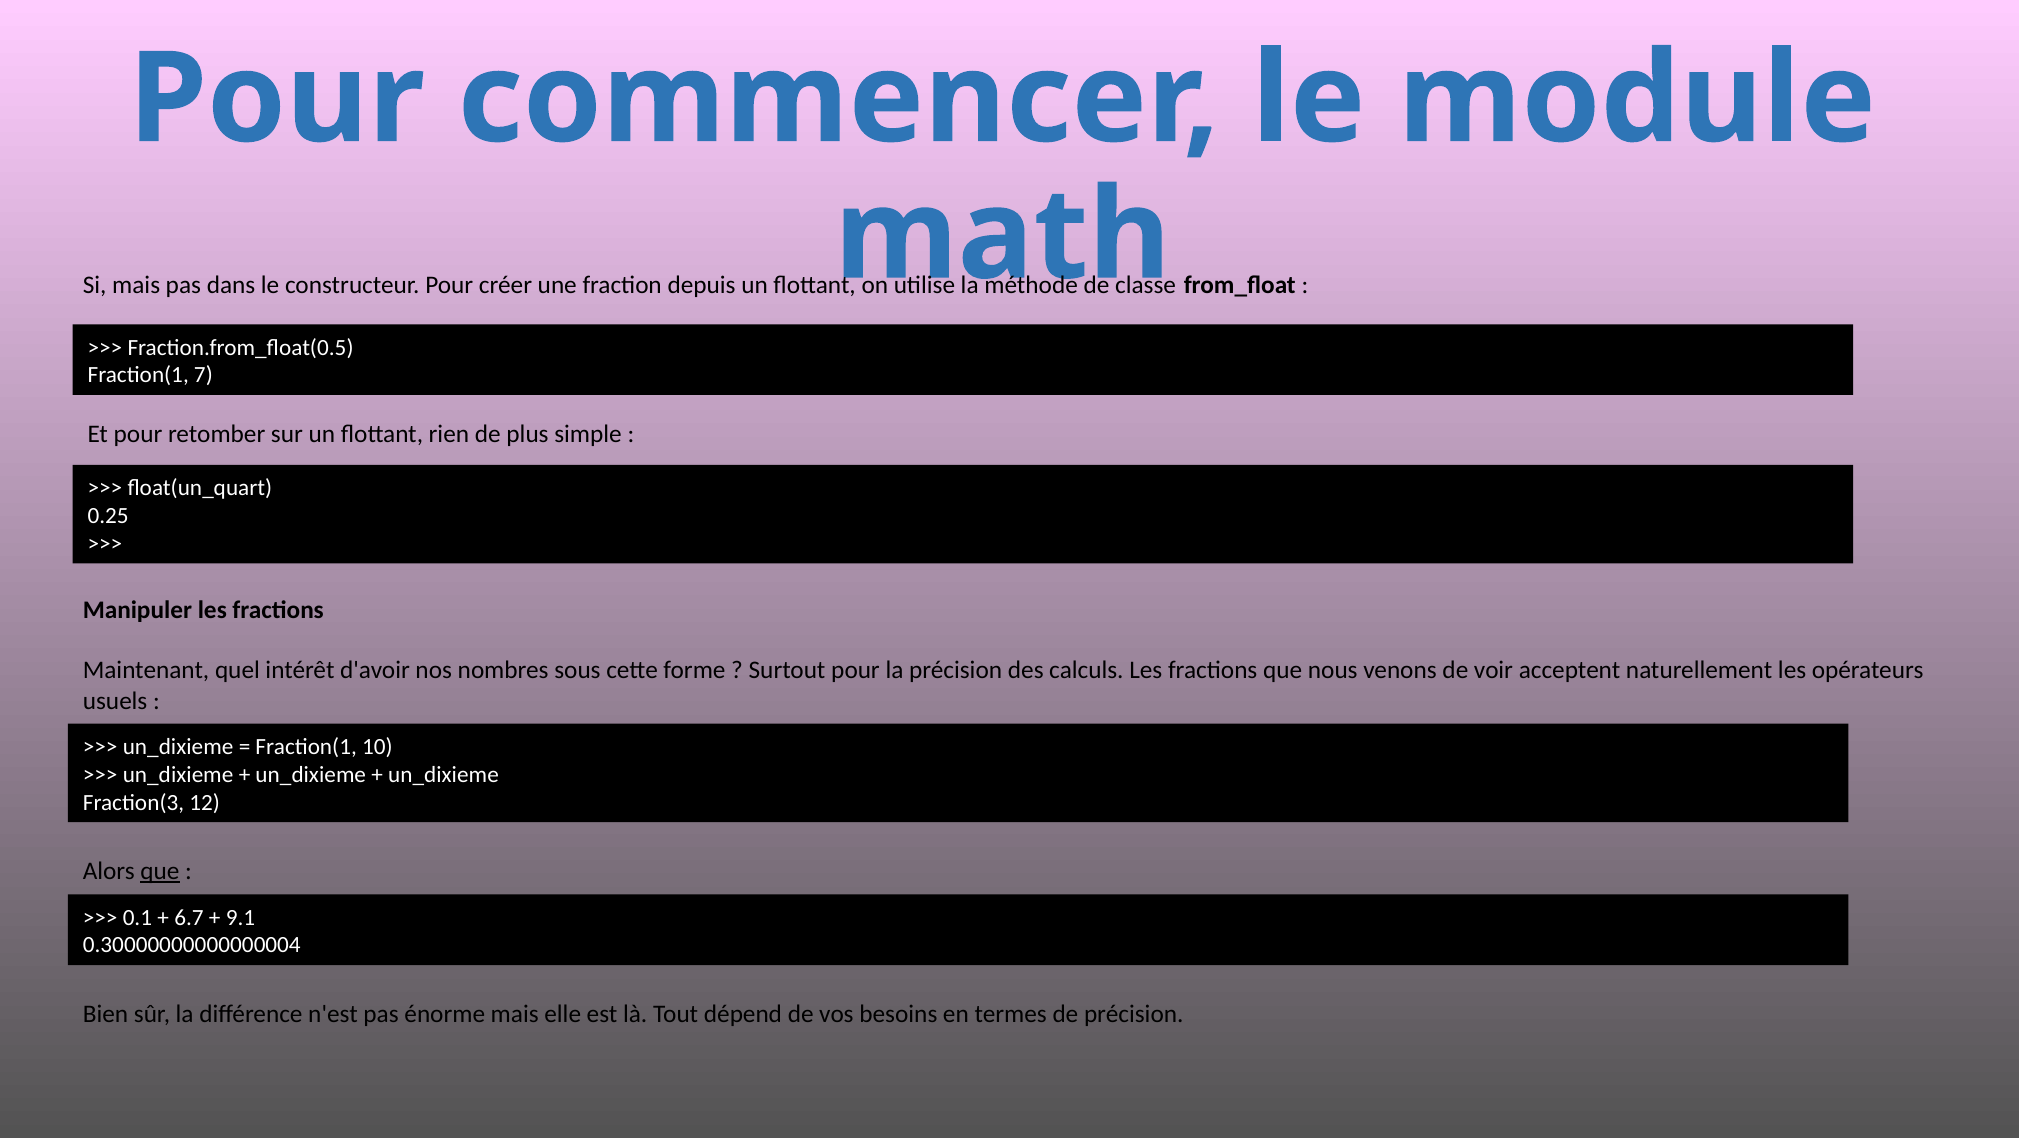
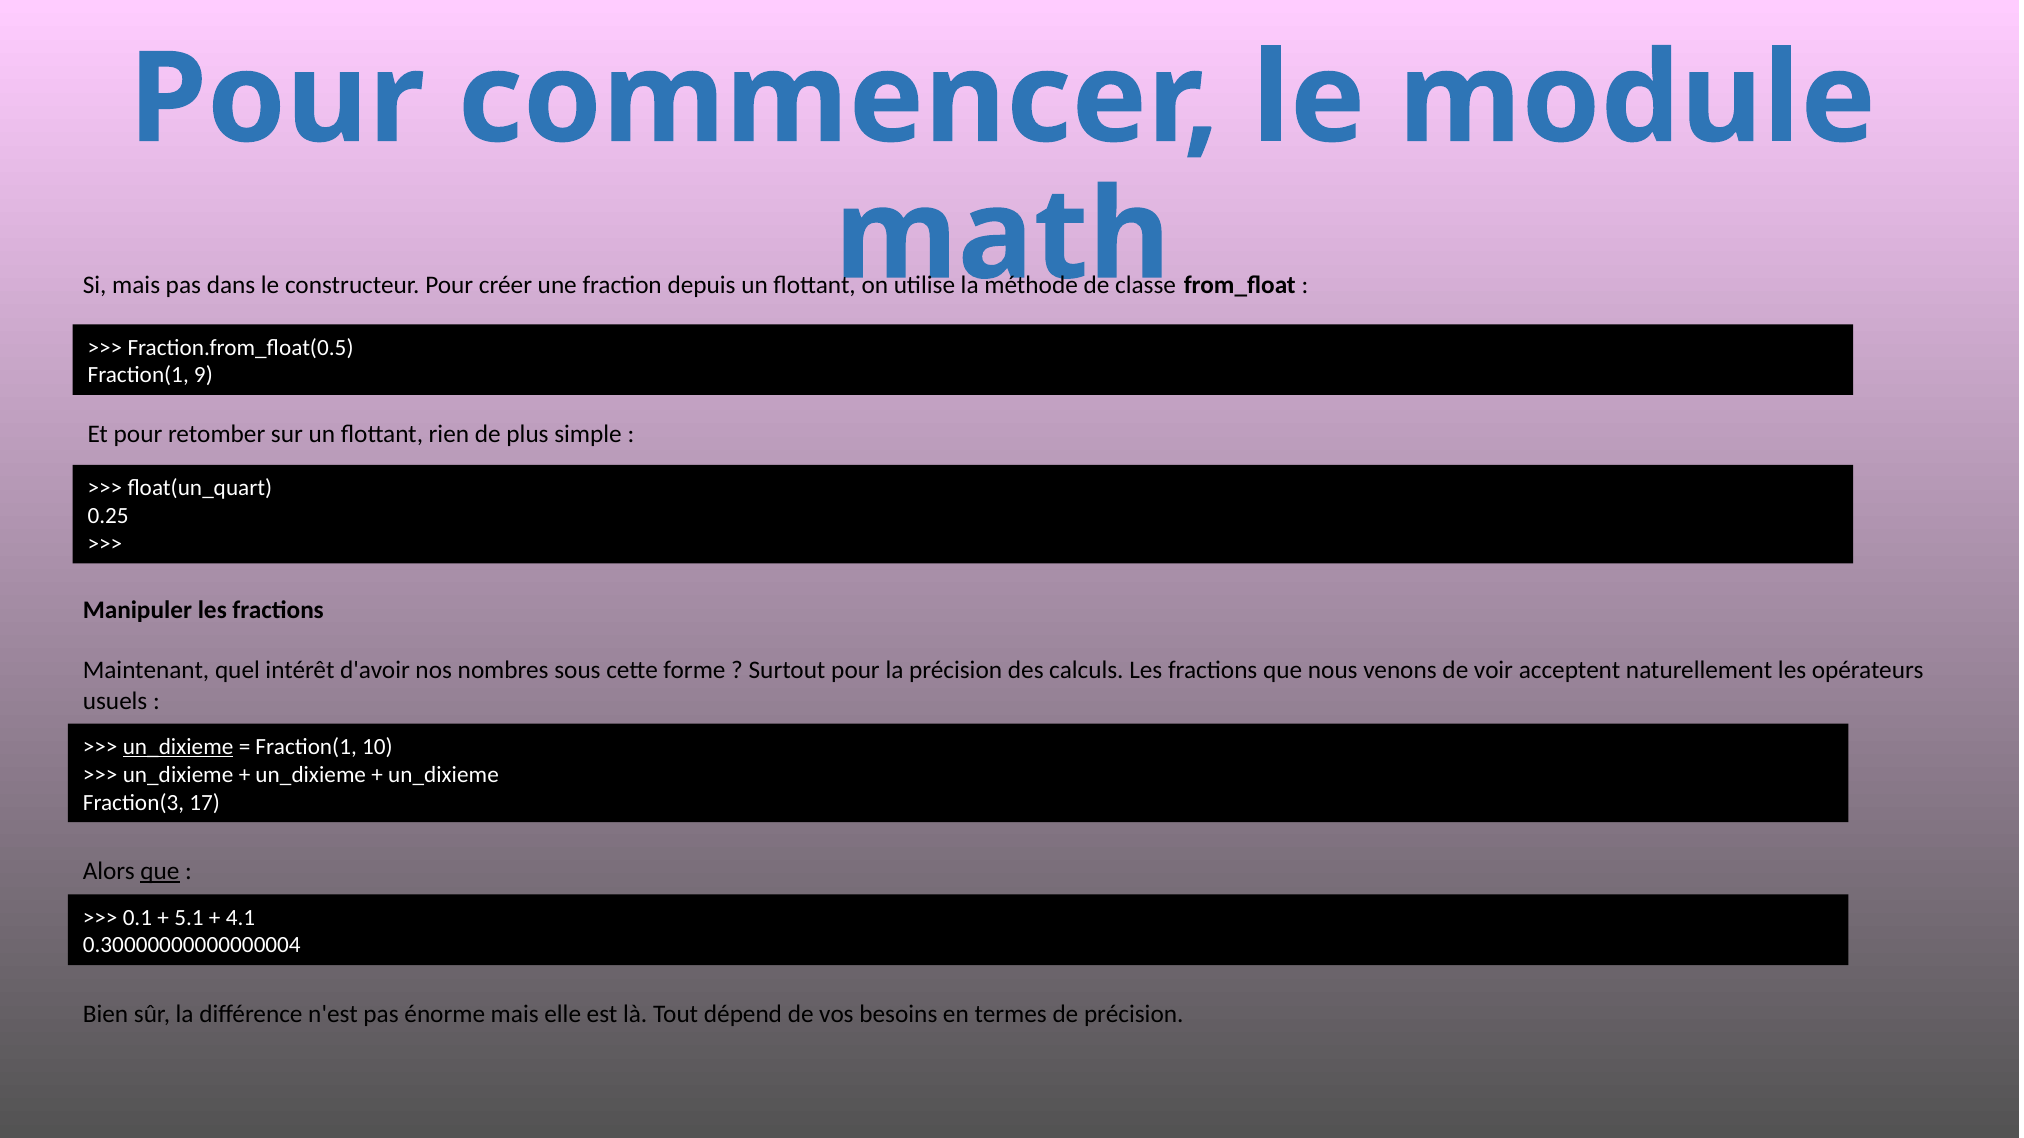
7: 7 -> 9 (203, 375)
un_dixieme underline: none -> present (178, 747)
12: 12 -> 17 (205, 803)
6.7: 6.7 -> 5.1 (189, 918)
9.1: 9.1 -> 4.1 (240, 918)
